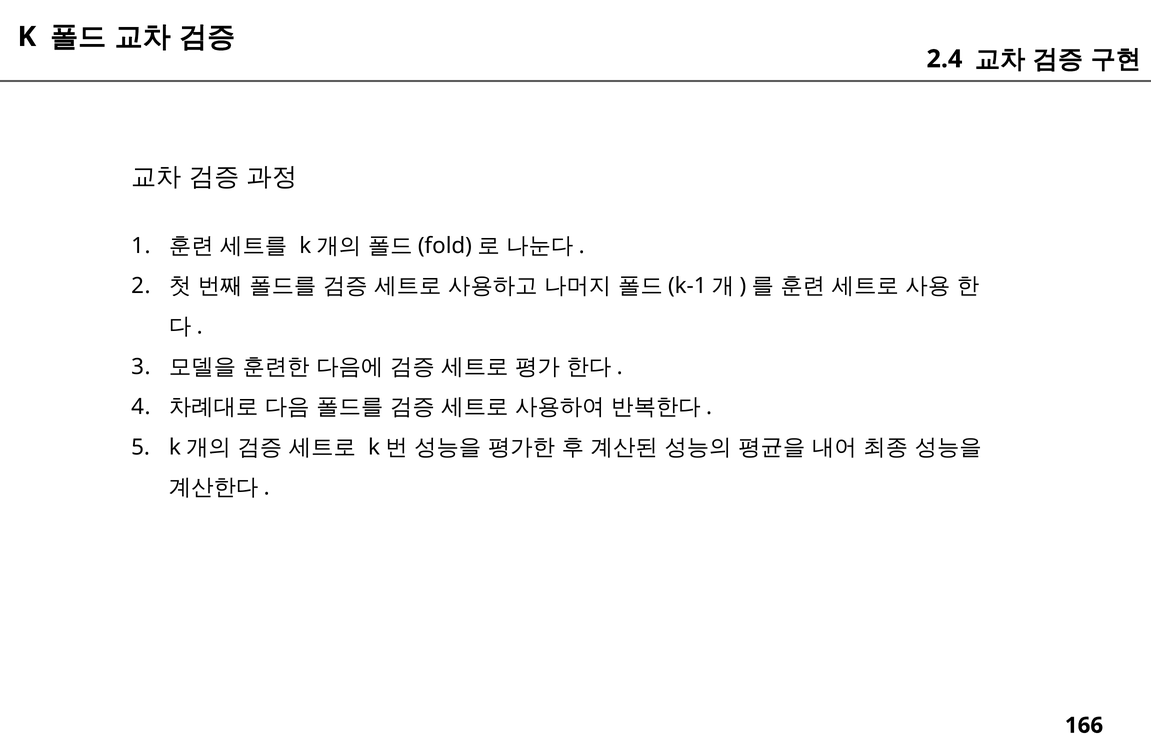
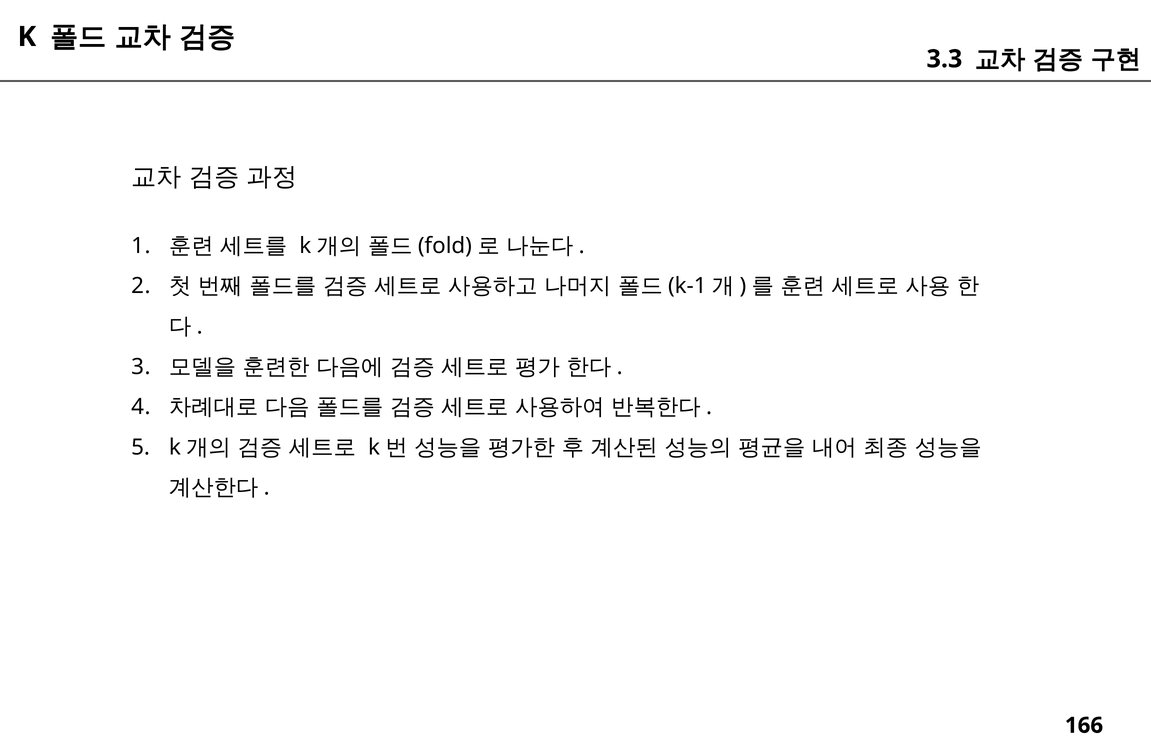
2.4: 2.4 -> 3.3 (944, 59)
